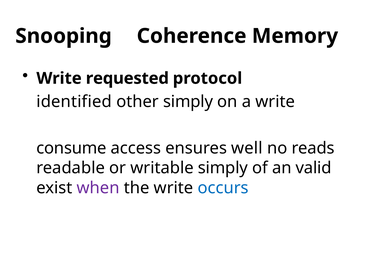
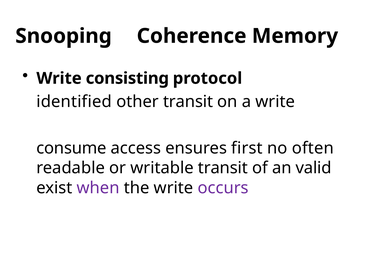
requested: requested -> consisting (127, 78)
other simply: simply -> transit (188, 101)
well: well -> first (247, 148)
reads: reads -> often (313, 148)
writable simply: simply -> transit (223, 168)
occurs colour: blue -> purple (223, 188)
